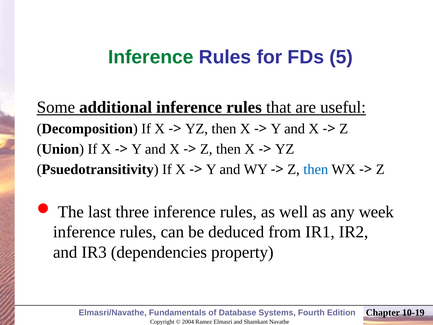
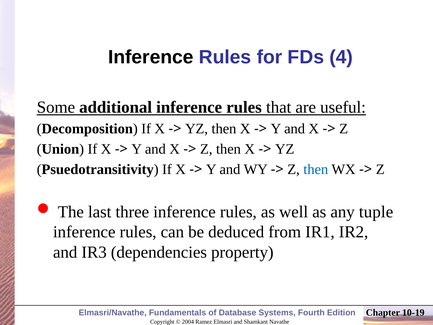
Inference colour: green -> black (151, 57)
5: 5 -> 4 (341, 57)
week: week -> tuple (376, 212)
